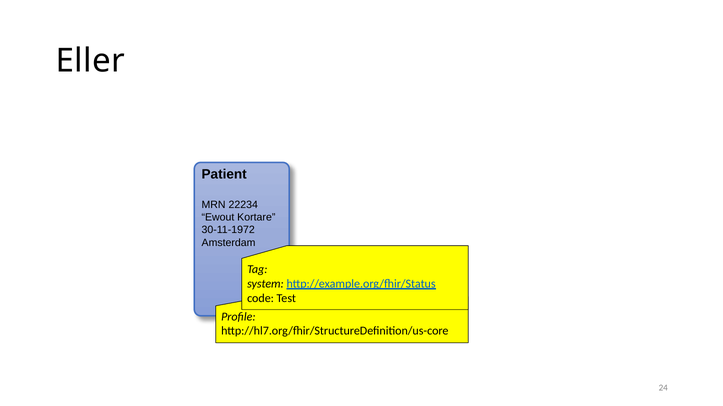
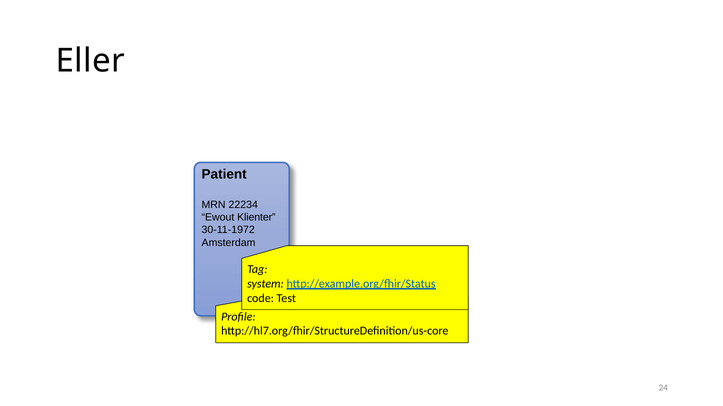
Kortare: Kortare -> Klienter (256, 218)
